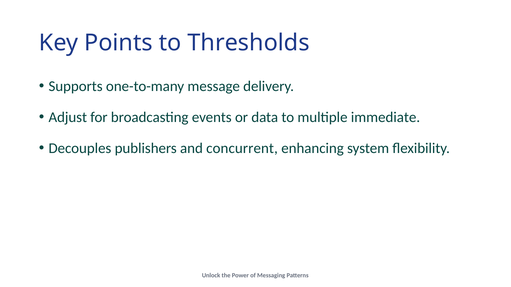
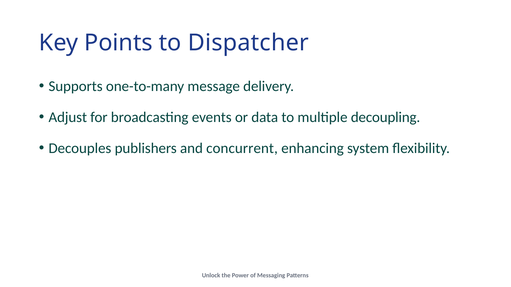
Thresholds: Thresholds -> Dispatcher (248, 43)
immediate: immediate -> decoupling (386, 117)
